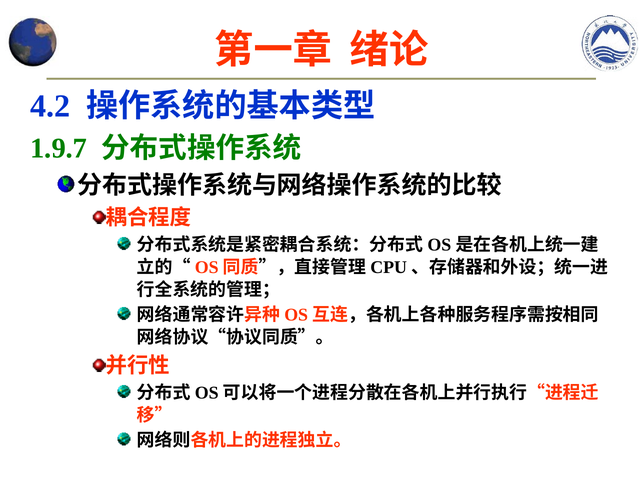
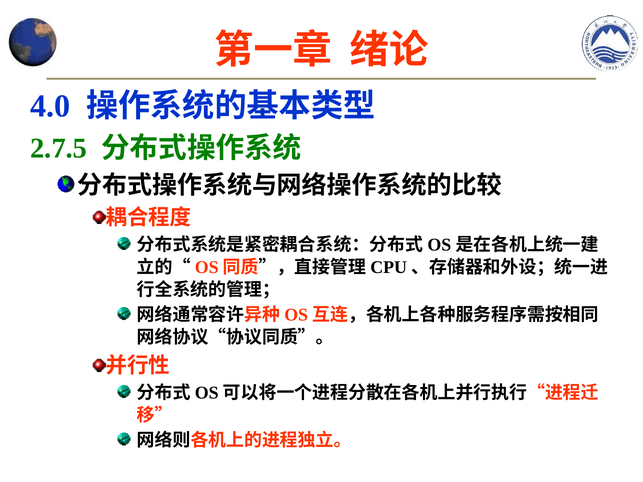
4.2: 4.2 -> 4.0 (50, 106)
1.9.7: 1.9.7 -> 2.7.5 (59, 149)
